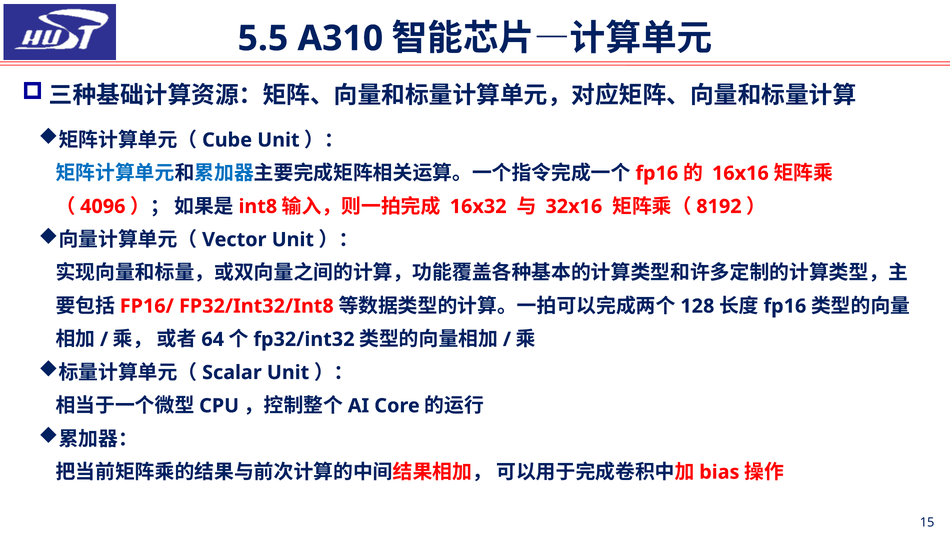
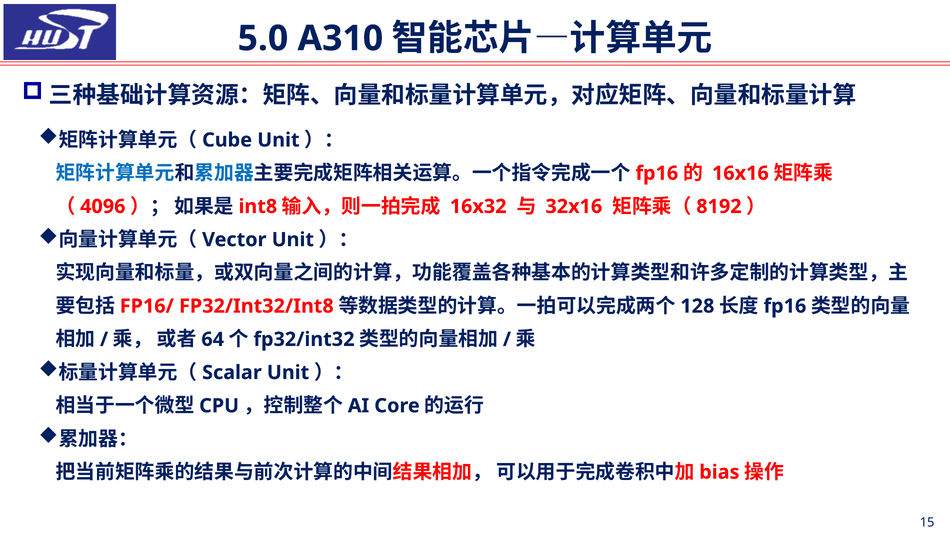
5.5: 5.5 -> 5.0 (263, 38)
